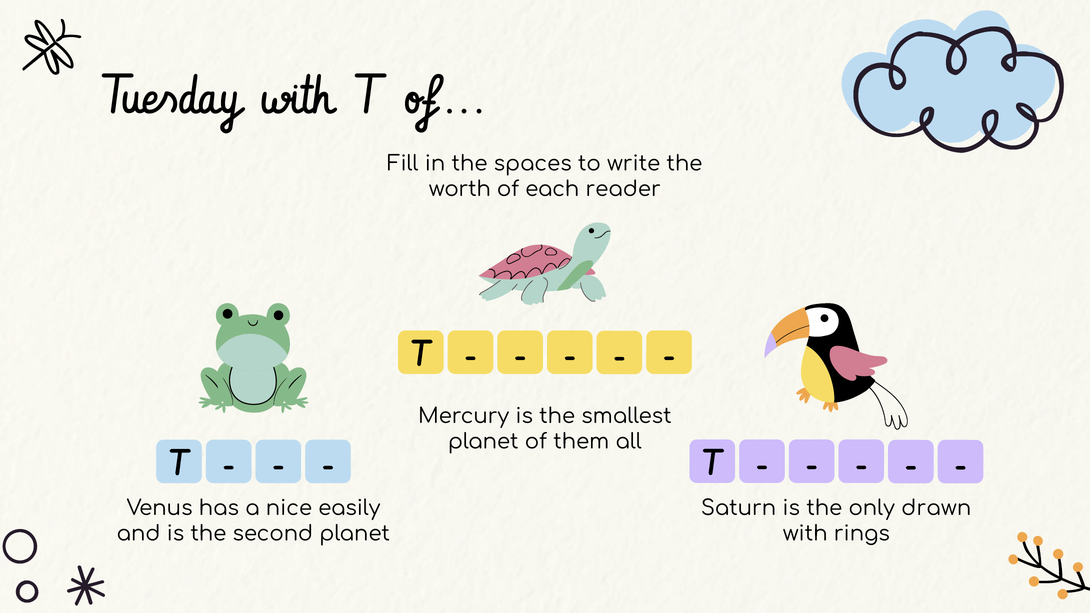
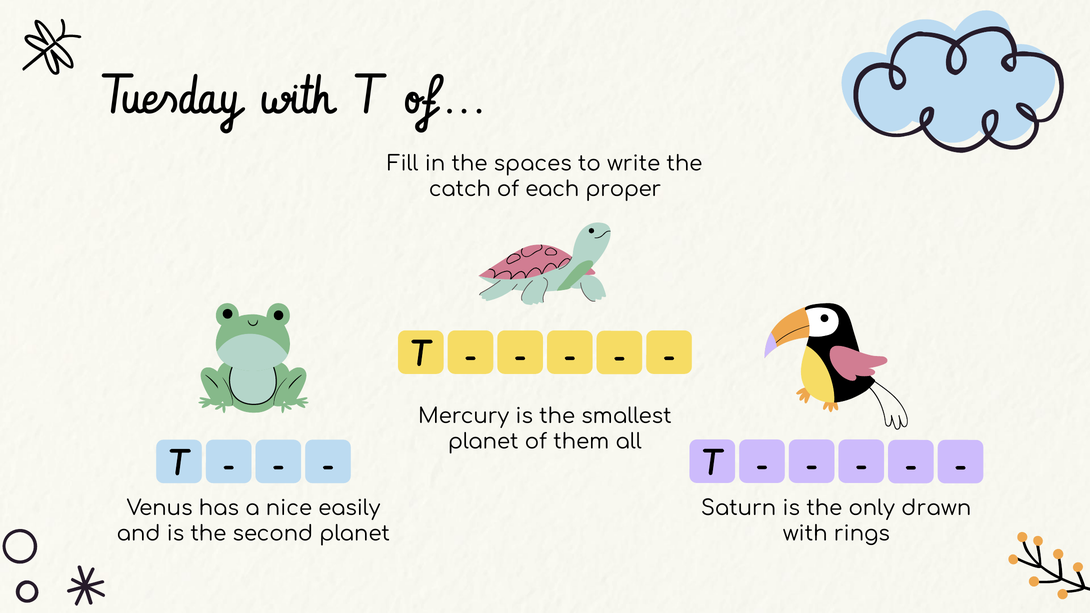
worth: worth -> catch (460, 189)
reader: reader -> proper (623, 189)
